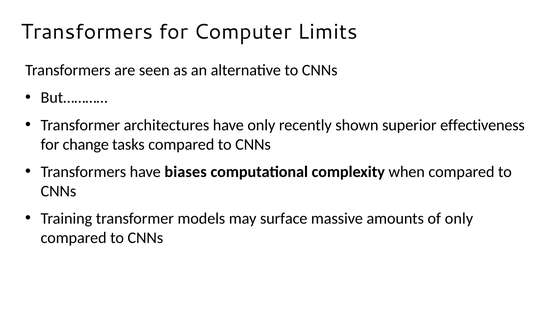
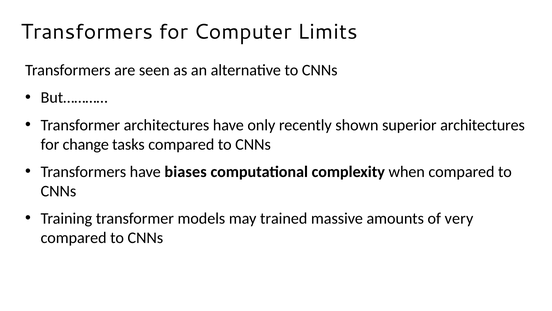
superior effectiveness: effectiveness -> architectures (483, 125)
surface: surface -> trained (284, 218)
of only: only -> very (459, 218)
